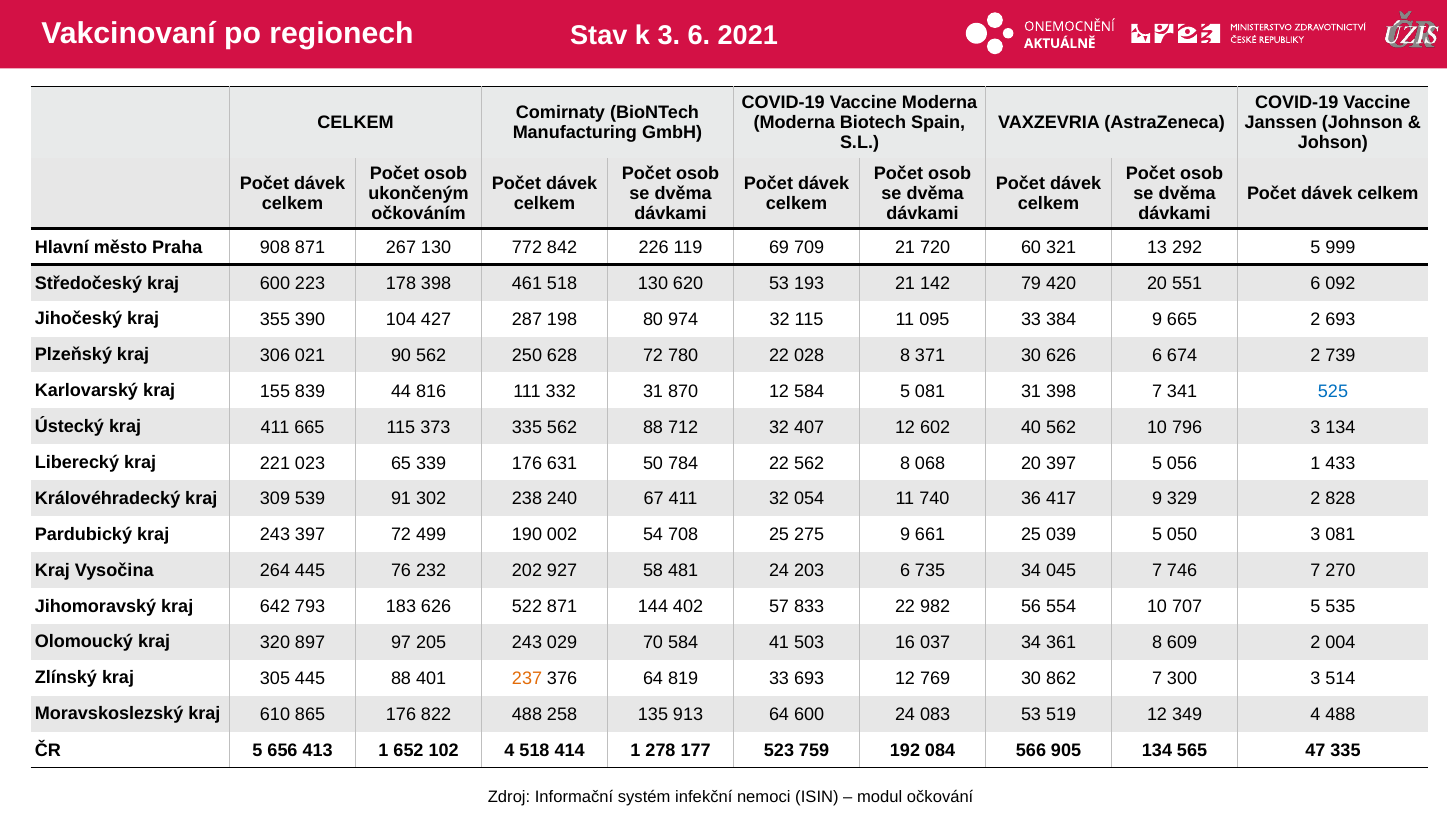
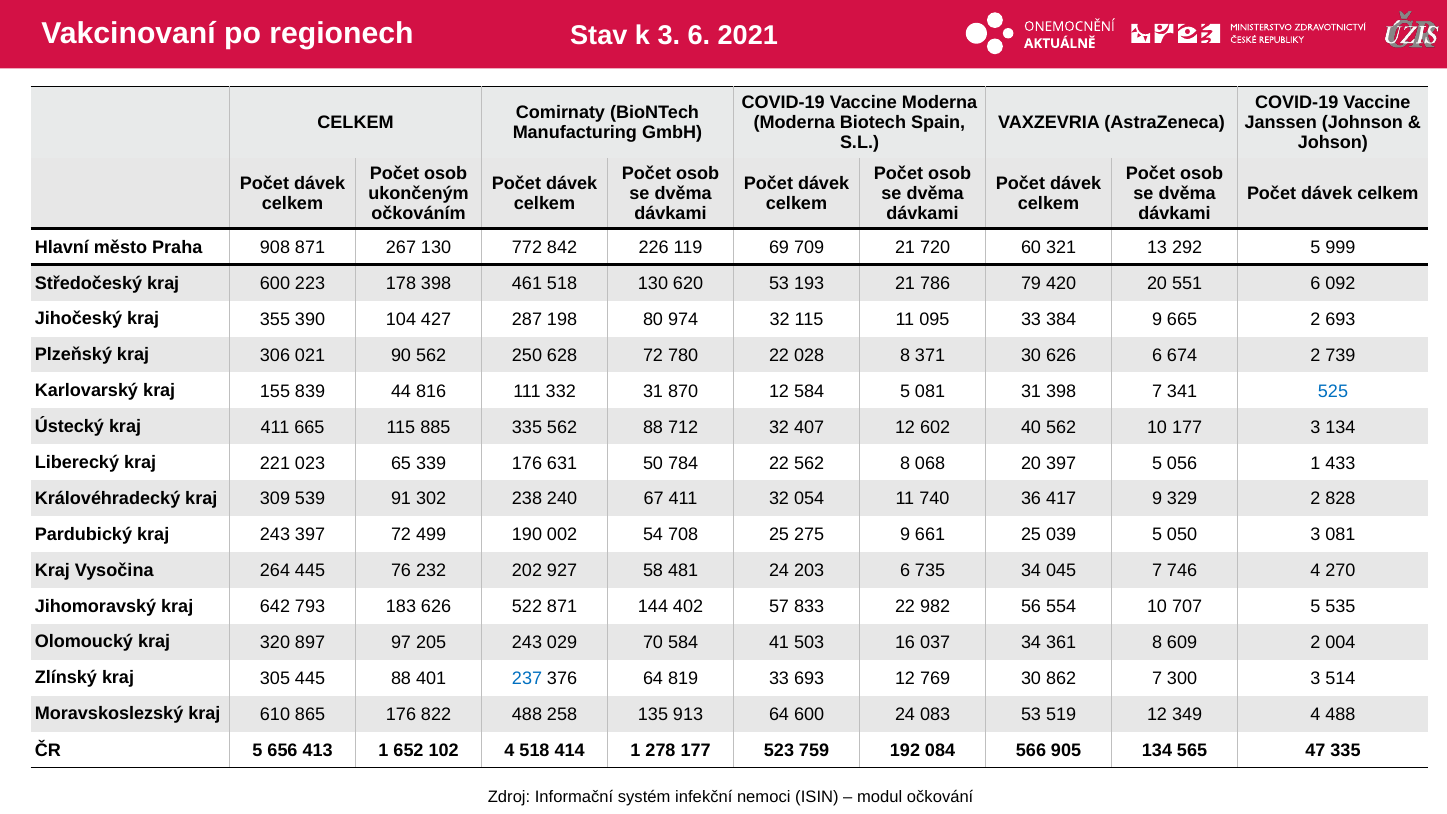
142: 142 -> 786 (935, 284)
373: 373 -> 885 (435, 427)
10 796: 796 -> 177 (1187, 427)
746 7: 7 -> 4 (1315, 571)
237 colour: orange -> blue (527, 678)
